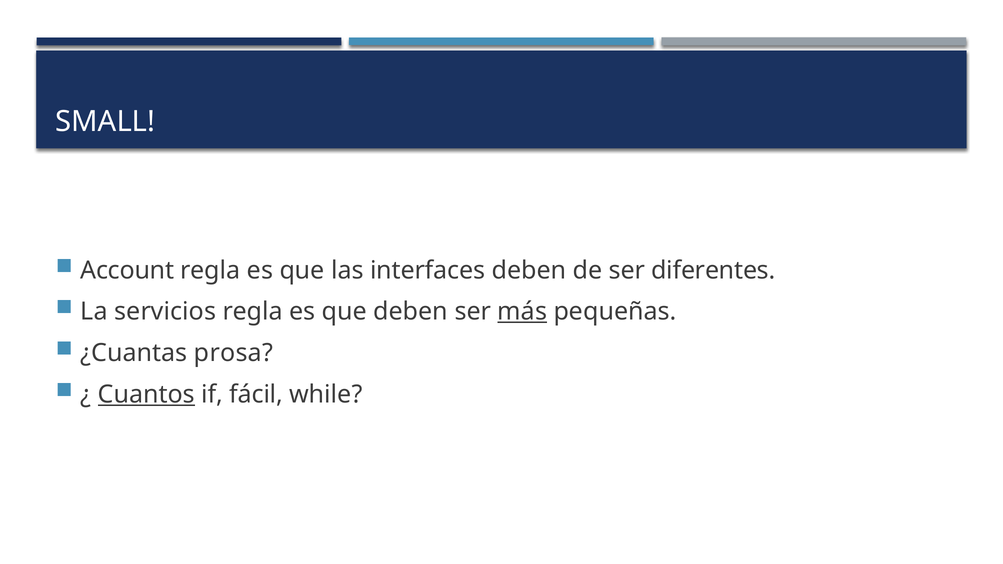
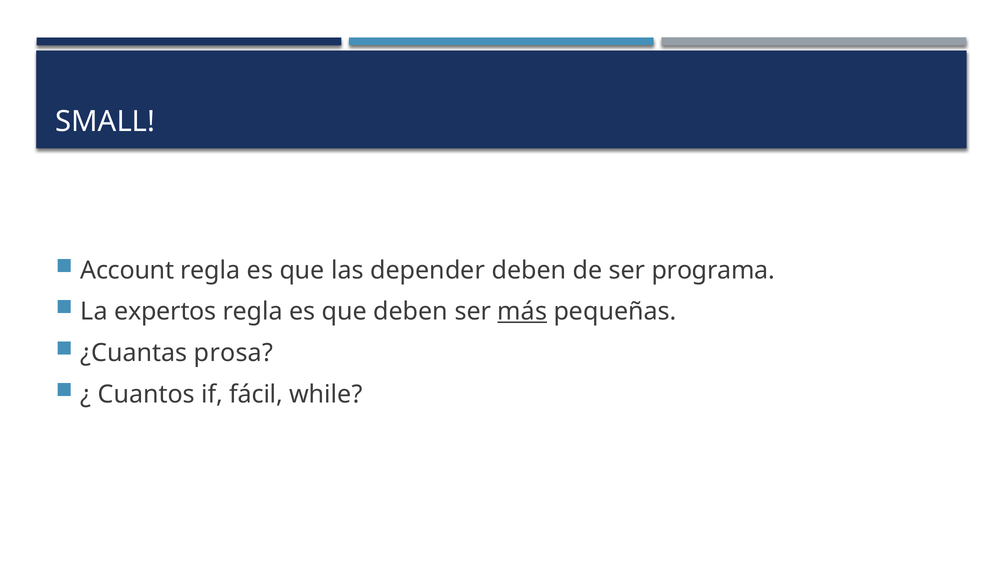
interfaces: interfaces -> depender (428, 270)
diferentes: diferentes -> programa (713, 270)
servicios: servicios -> expertos (165, 312)
Cuantos underline: present -> none (146, 394)
